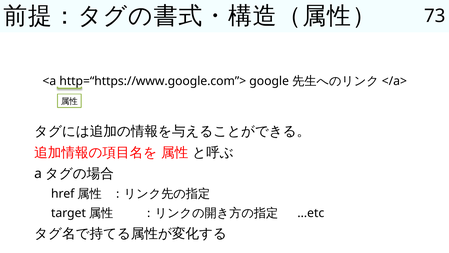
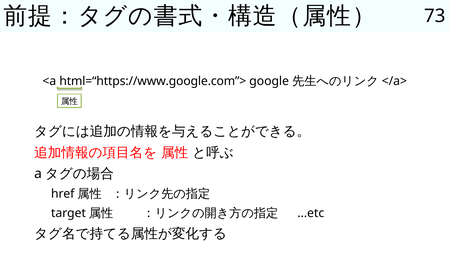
http=“https://www.google.com”>: http=“https://www.google.com”> -> html=“https://www.google.com”> (153, 81)
